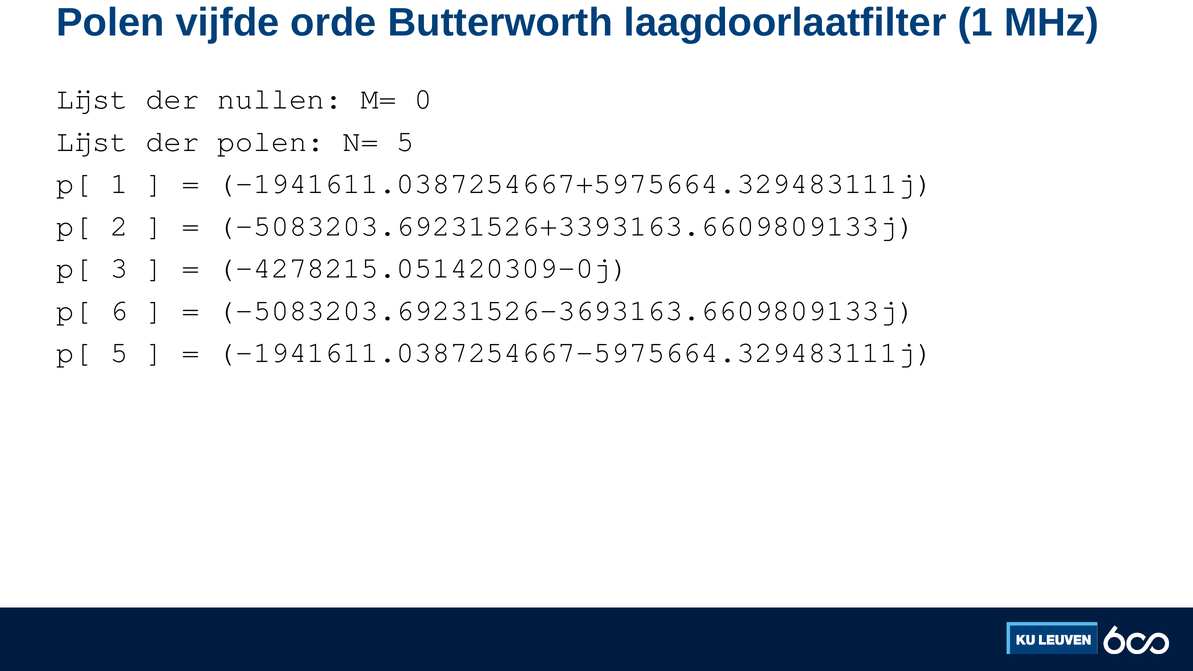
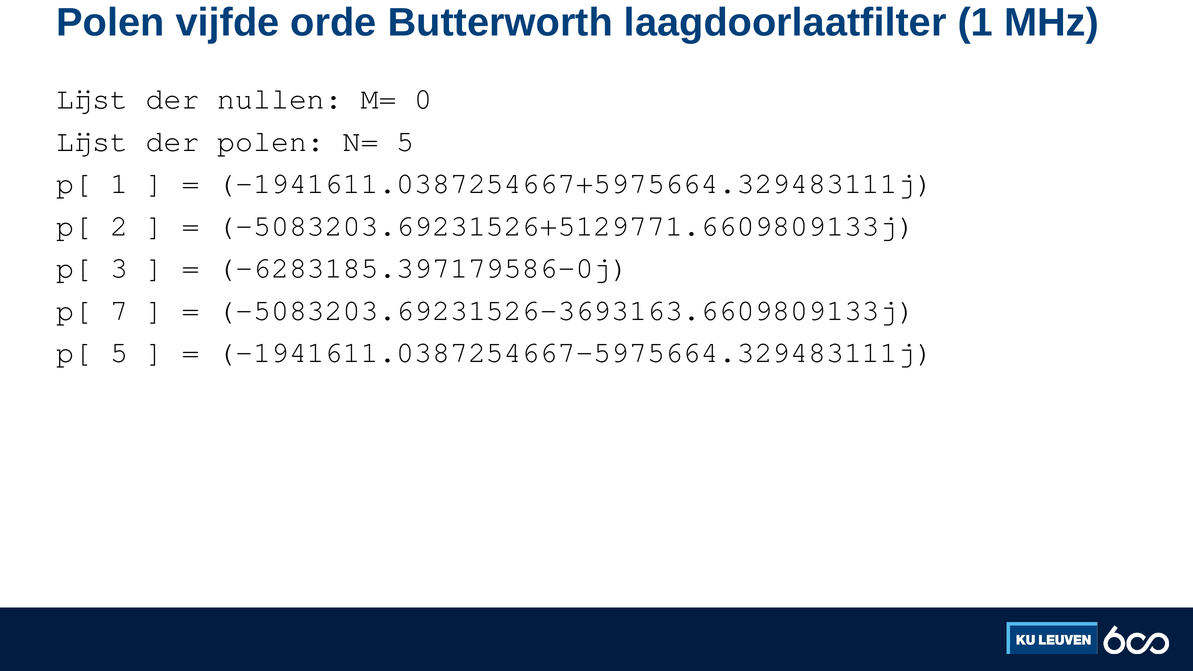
-5083203.69231526+3393163.6609809133j: -5083203.69231526+3393163.6609809133j -> -5083203.69231526+5129771.6609809133j (567, 226)
-4278215.051420309-0j: -4278215.051420309-0j -> -6283185.397179586-0j (423, 268)
6: 6 -> 7 (119, 310)
